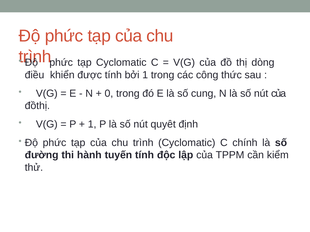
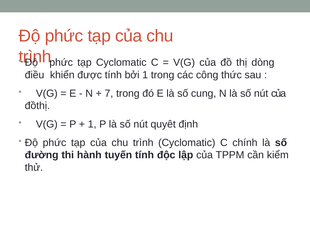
0: 0 -> 7 (109, 94)
